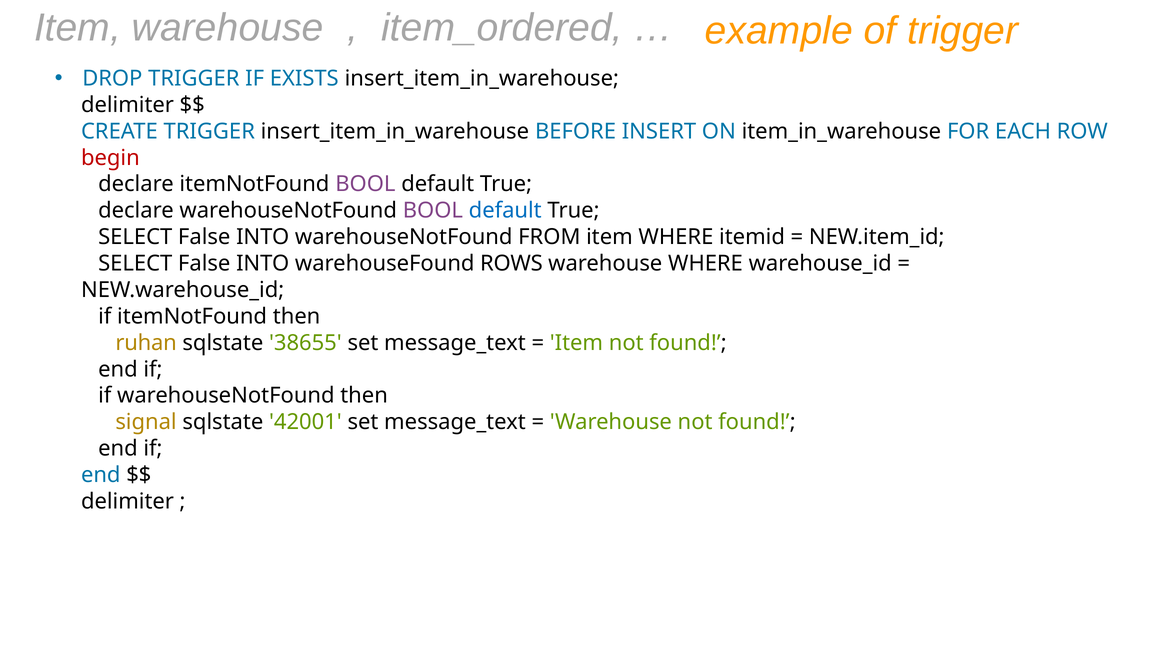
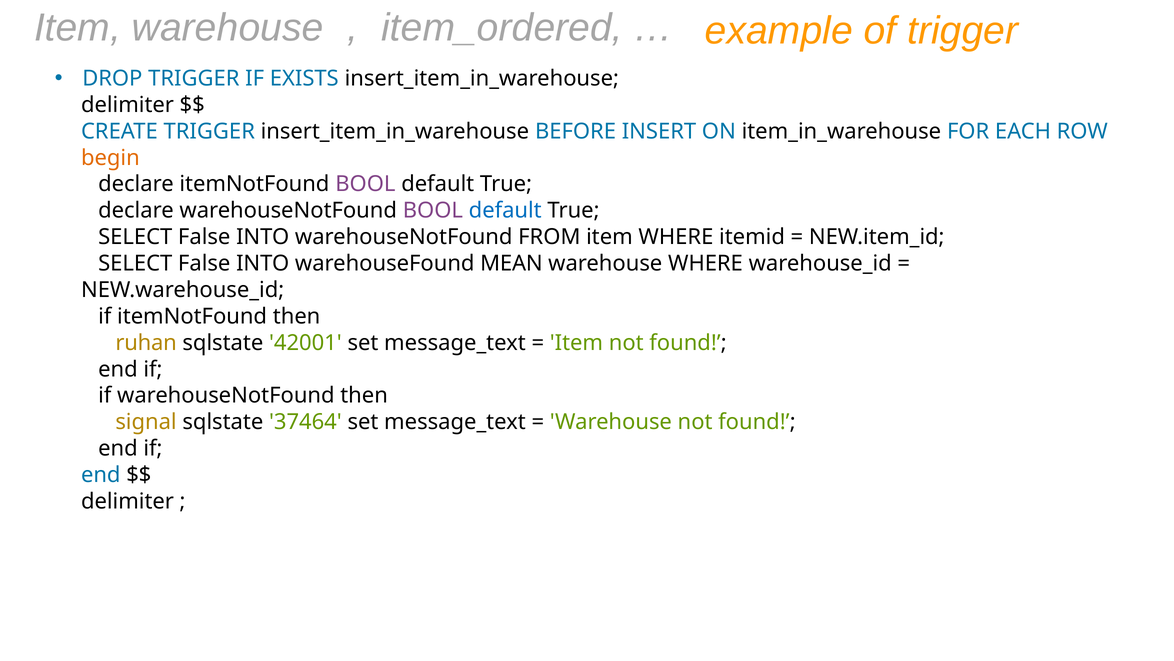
begin colour: red -> orange (110, 158)
ROWS: ROWS -> MEAN (511, 263)
38655: 38655 -> 42001 (305, 343)
42001: 42001 -> 37464 (305, 422)
